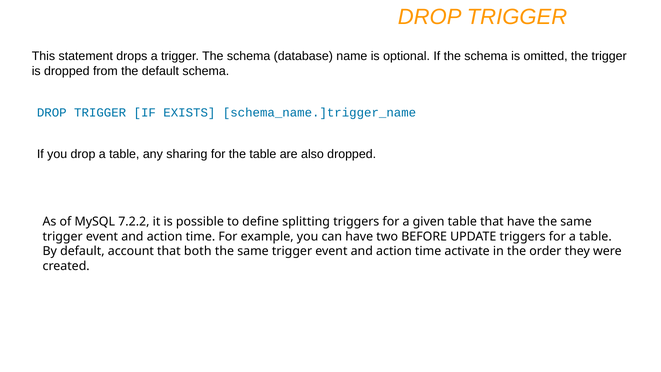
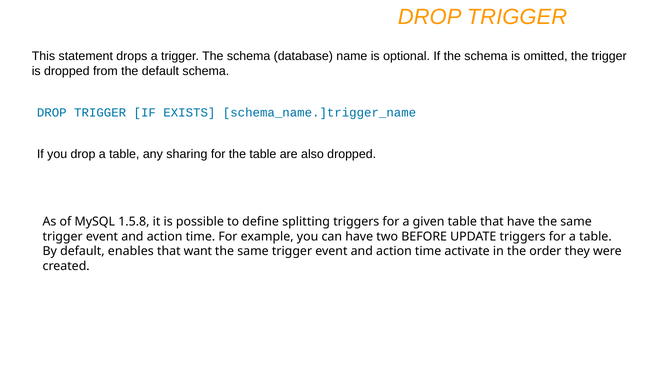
7.2.2: 7.2.2 -> 1.5.8 (134, 221)
account: account -> enables (131, 251)
both: both -> want (198, 251)
